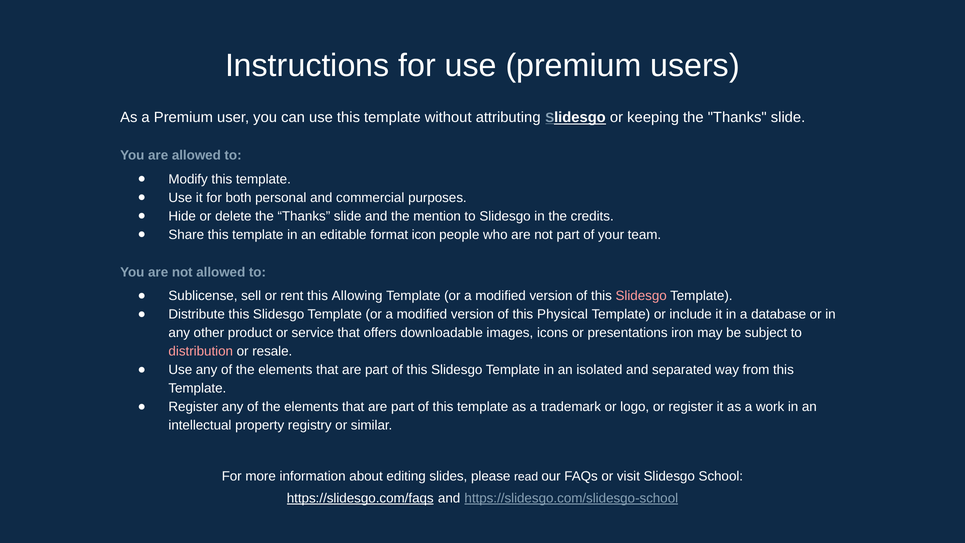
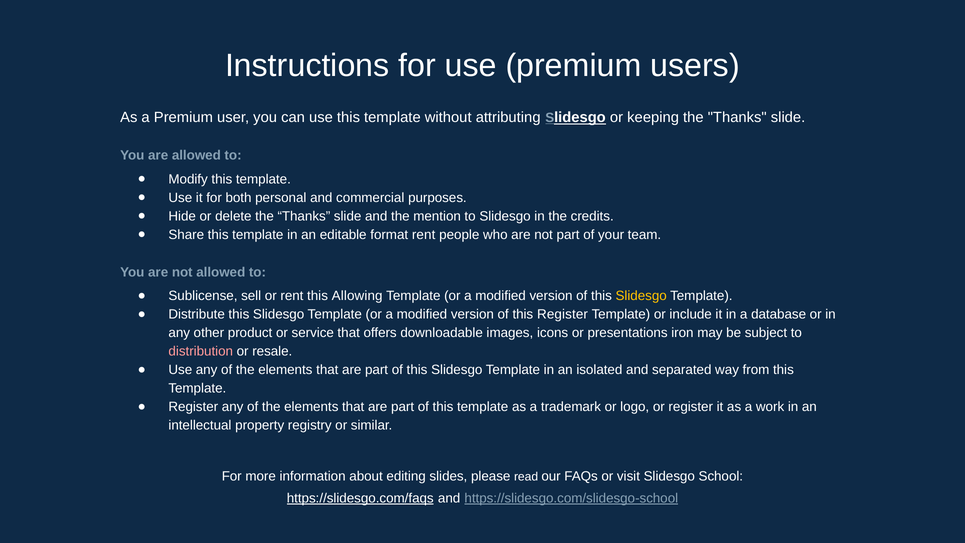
format icon: icon -> rent (424, 235)
Slidesgo colour: pink -> yellow (641, 296)
this Physical: Physical -> Register (563, 314)
